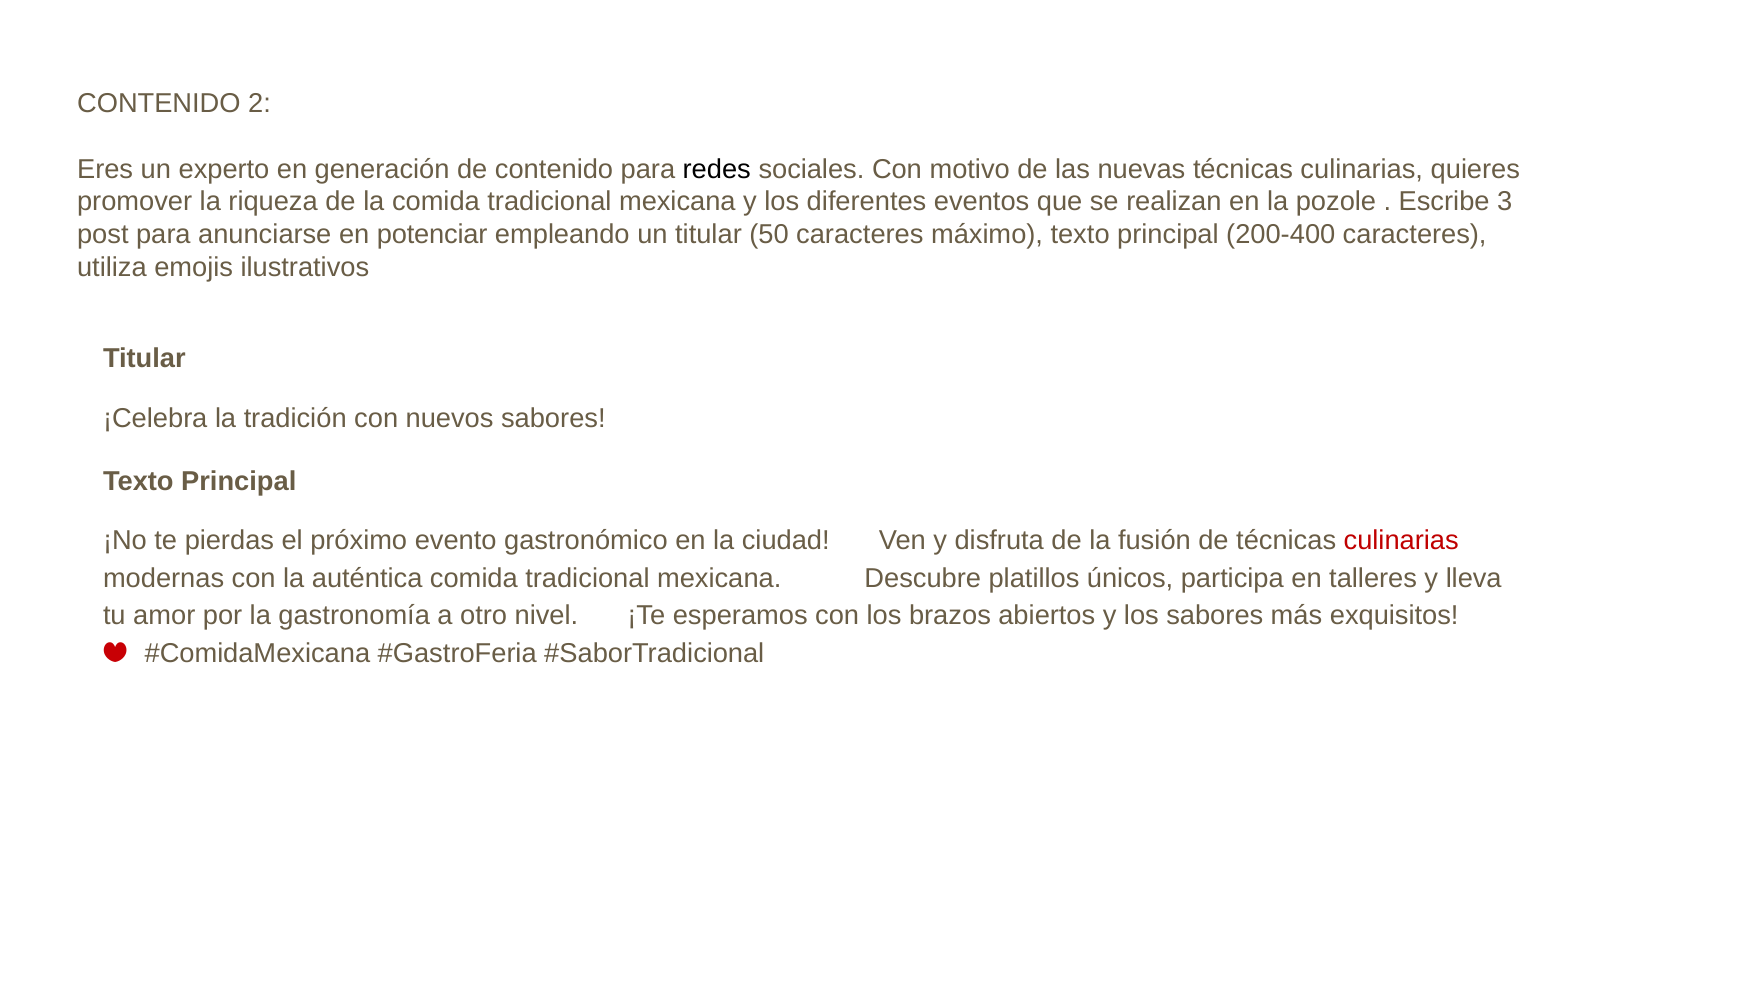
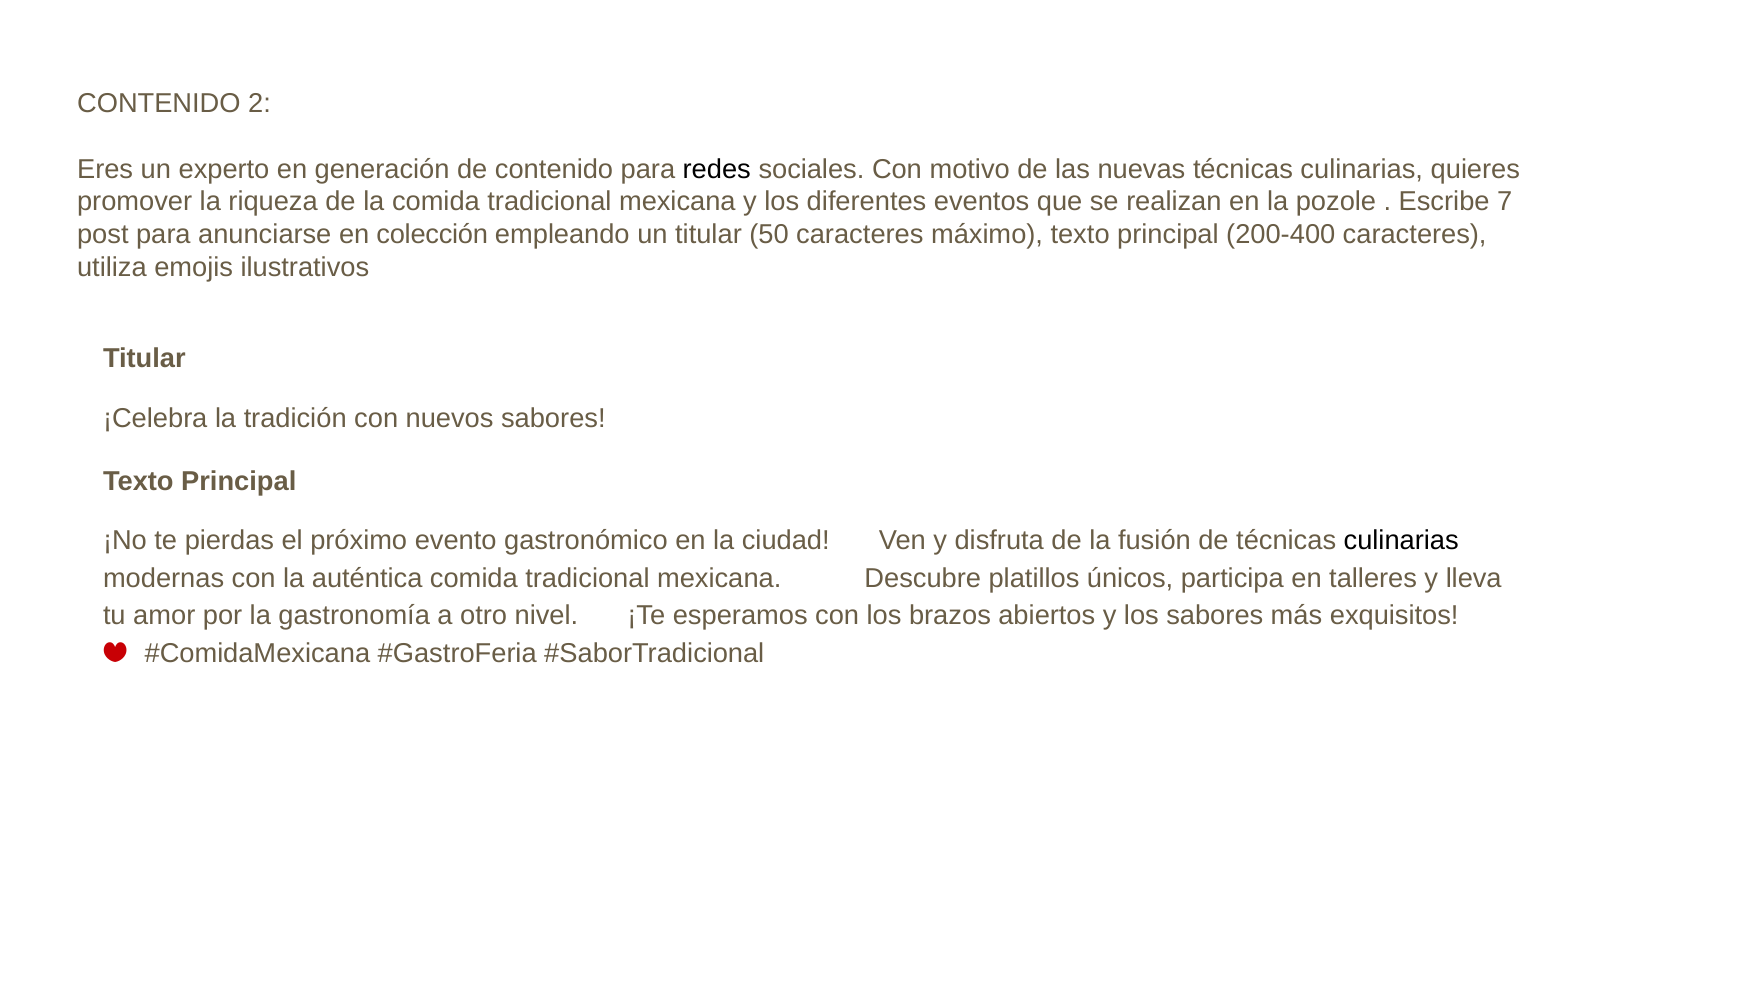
3: 3 -> 7 (1505, 202)
potenciar: potenciar -> colección (432, 235)
culinarias colour: red -> black (1401, 541)
